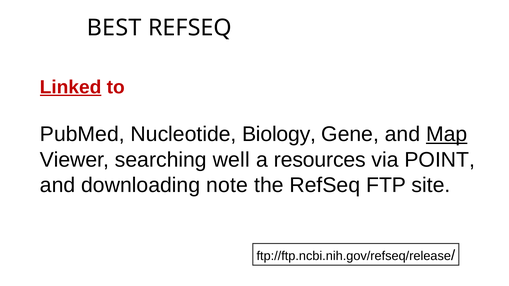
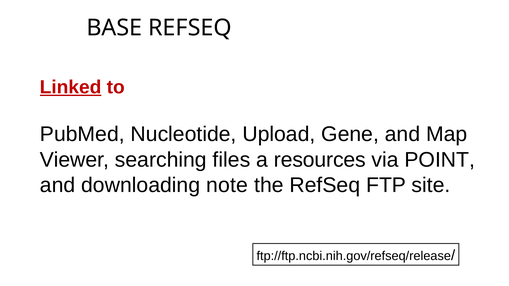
BEST: BEST -> BASE (114, 28)
Biology: Biology -> Upload (279, 134)
Map underline: present -> none (447, 134)
well: well -> files (231, 160)
